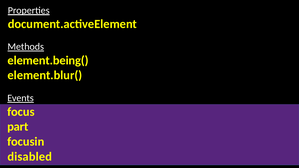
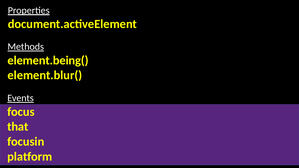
part: part -> that (18, 127)
disabled: disabled -> platform (30, 157)
